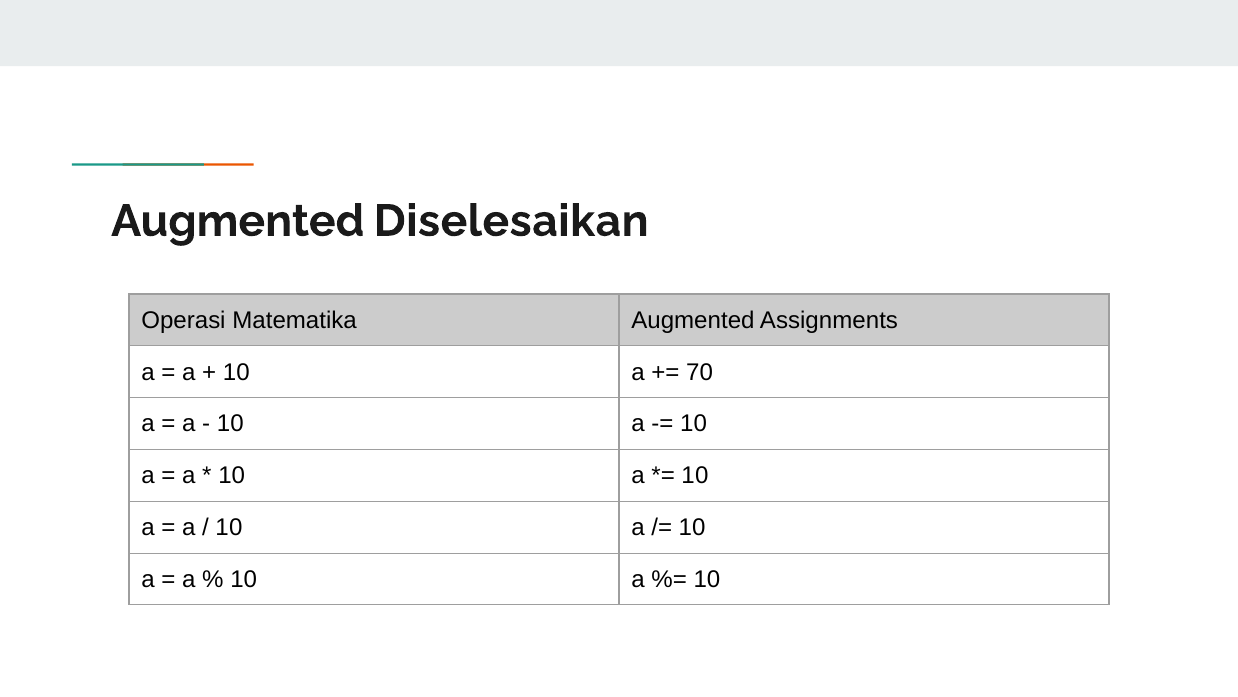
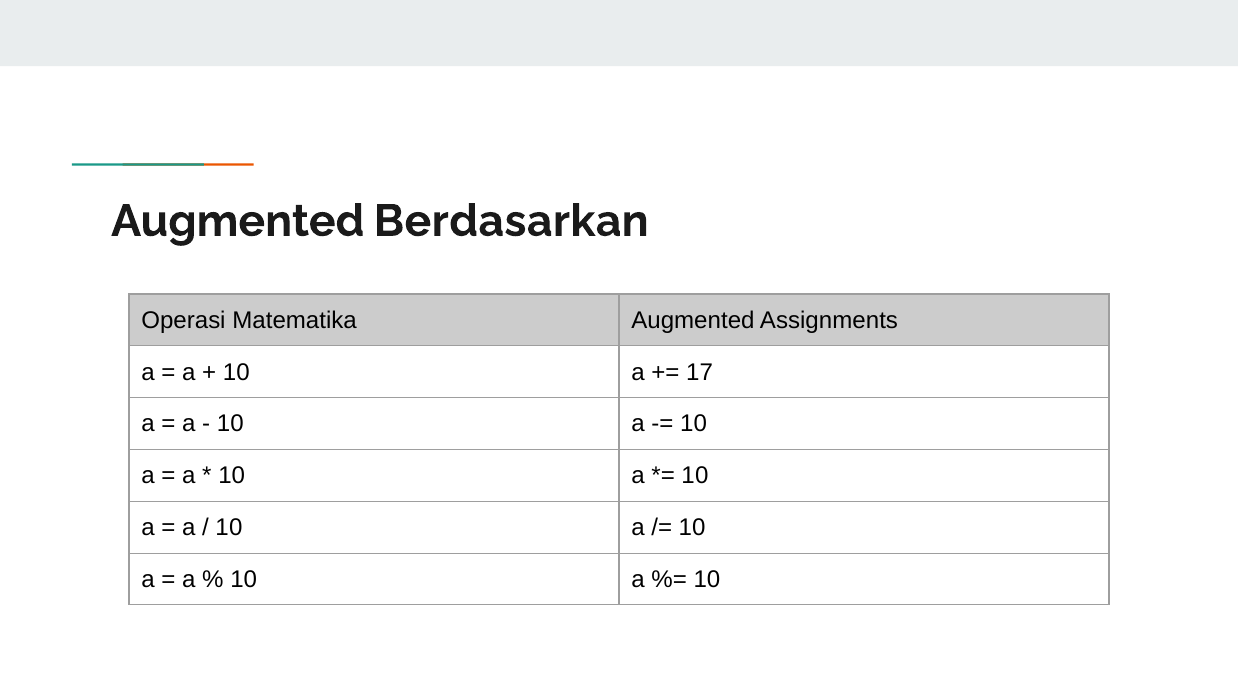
Diselesaikan: Diselesaikan -> Berdasarkan (511, 221)
70: 70 -> 17 (700, 372)
